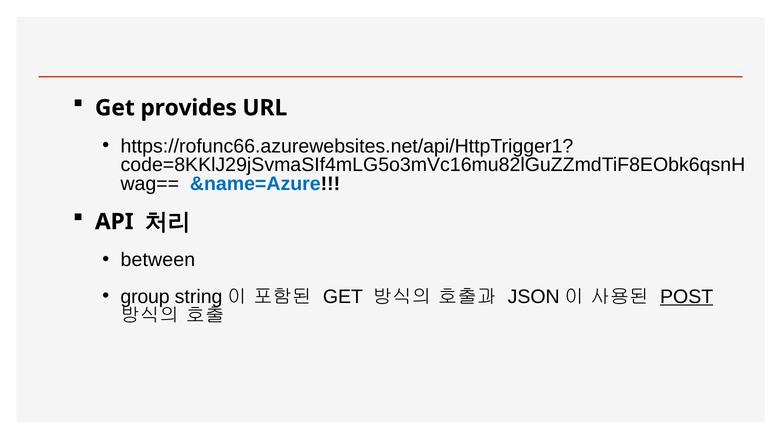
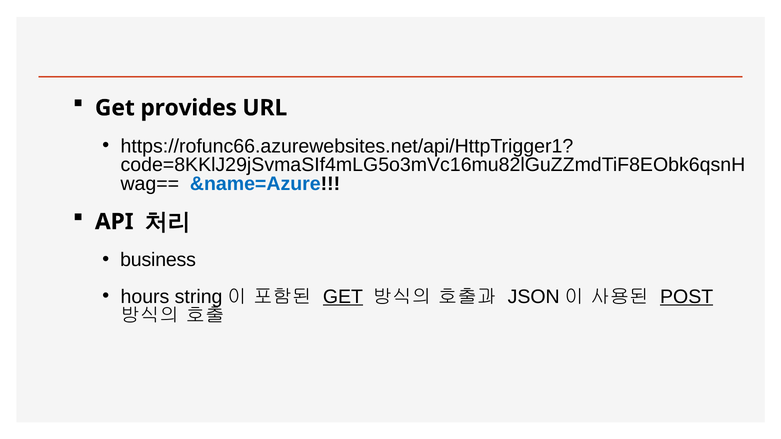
between: between -> business (158, 260)
group: group -> hours (145, 297)
GET underline: none -> present (343, 297)
